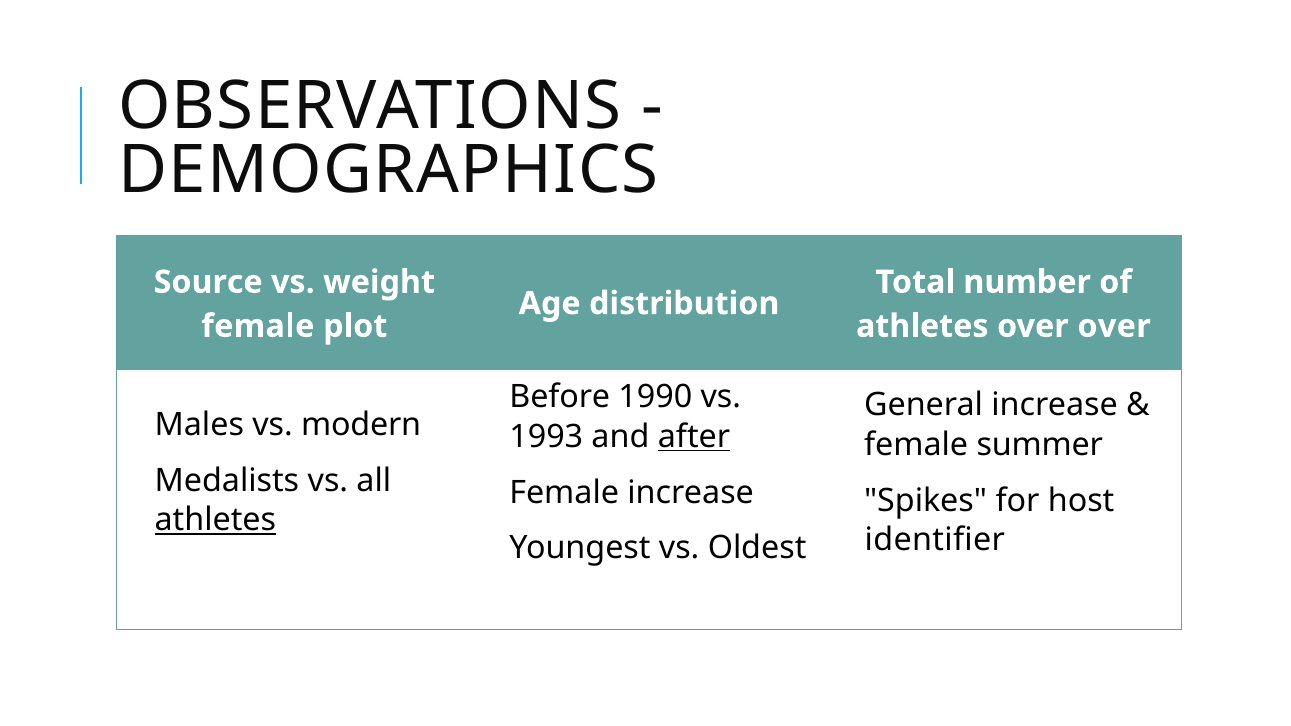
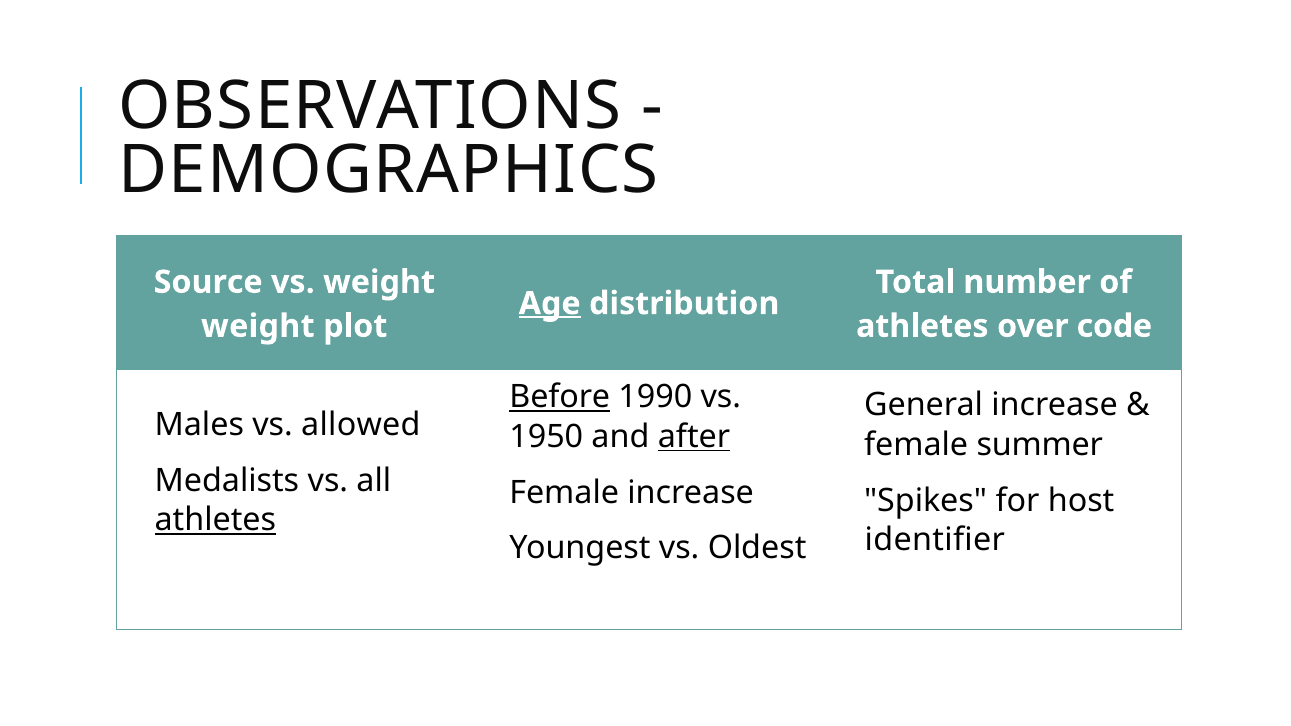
Age underline: none -> present (550, 304)
female: female -> weight (258, 326)
over over: over -> code (1114, 326)
Before underline: none -> present (560, 397)
modern: modern -> allowed (361, 425)
1993: 1993 -> 1950 (546, 437)
